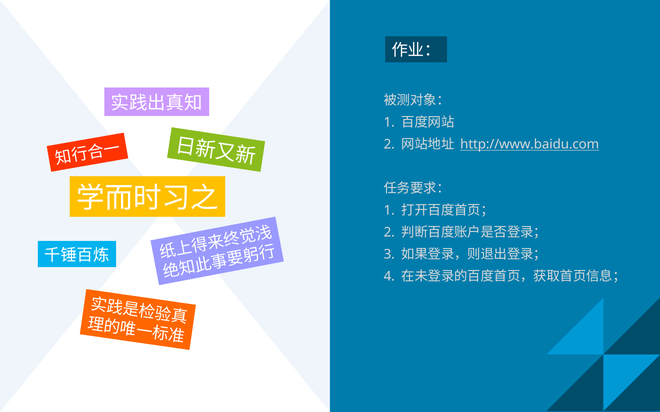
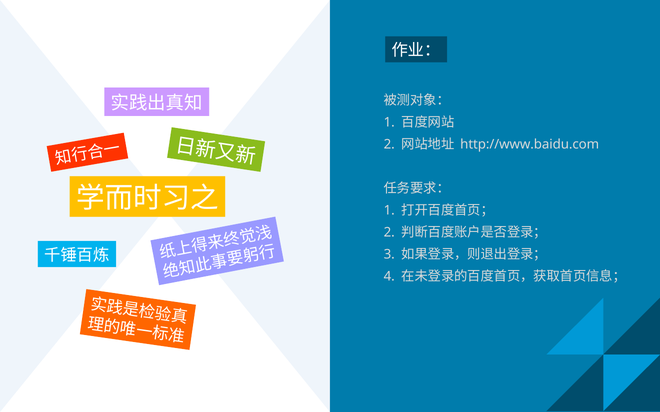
http://www.baidu.com underline: present -> none (530, 145)
